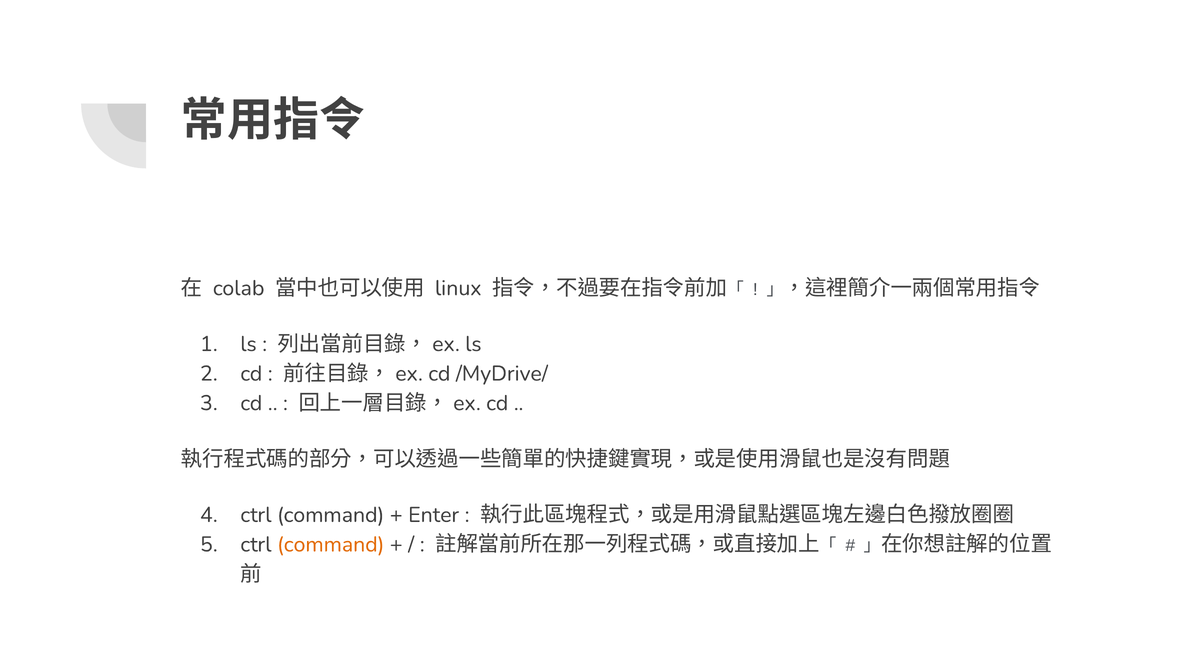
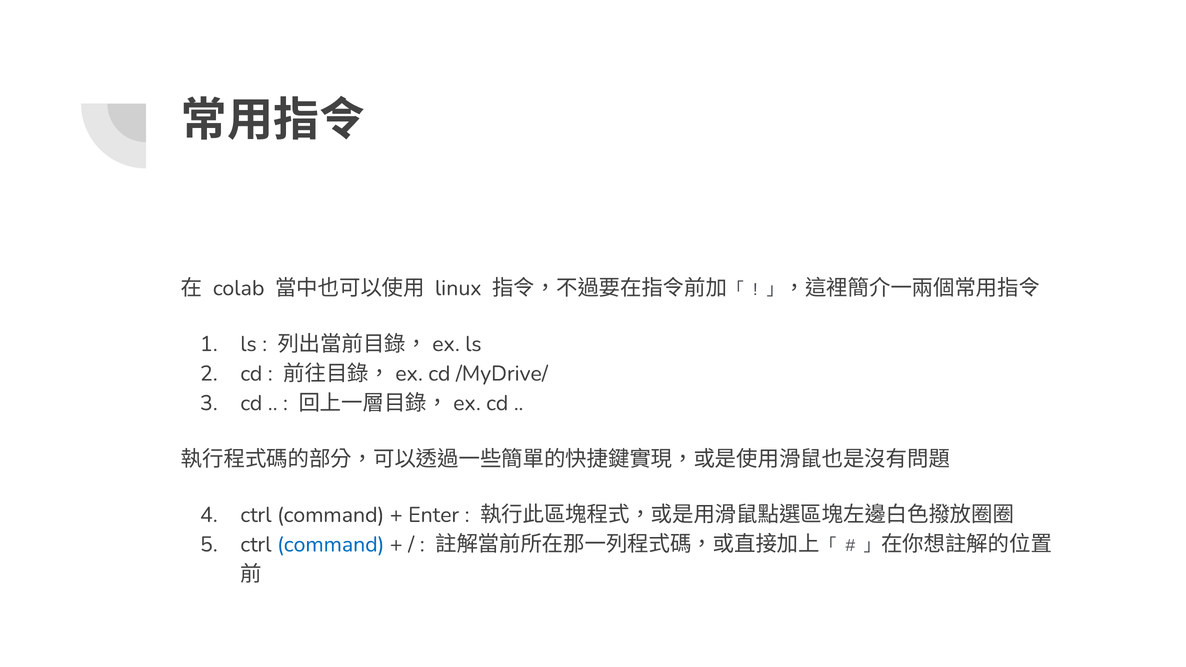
command colour: orange -> blue (331, 545)
